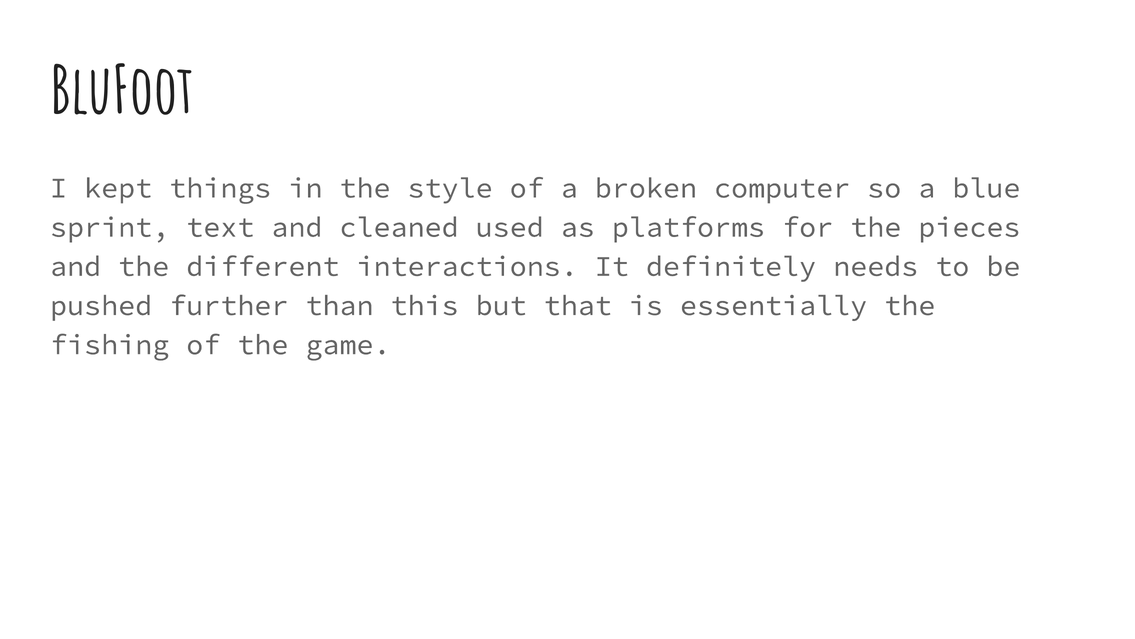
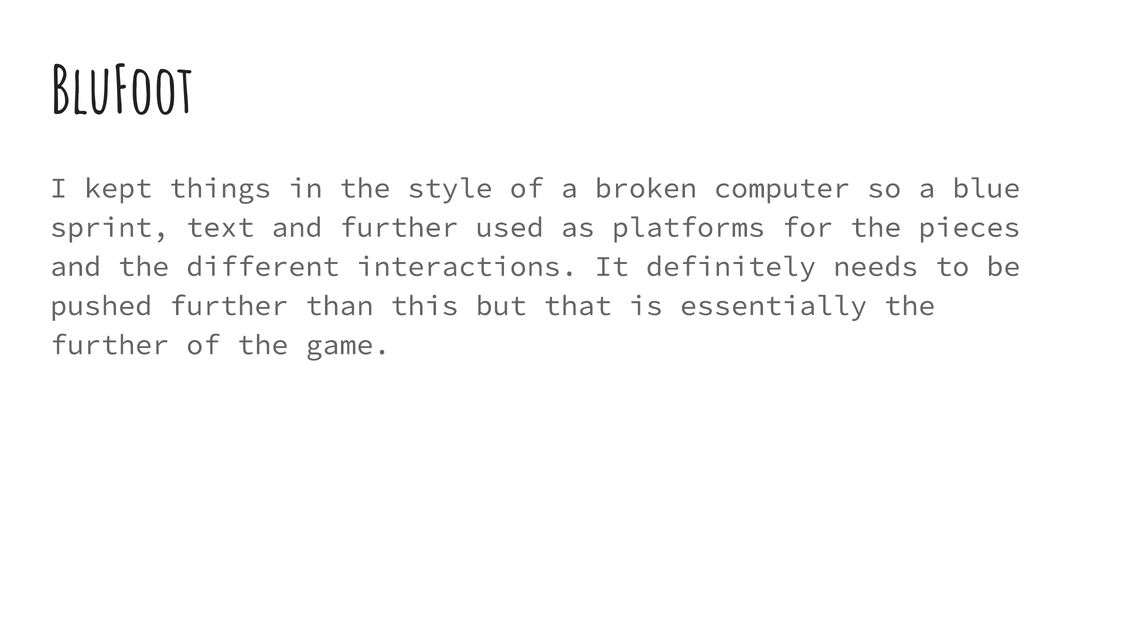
and cleaned: cleaned -> further (399, 227)
fishing: fishing -> further (110, 345)
